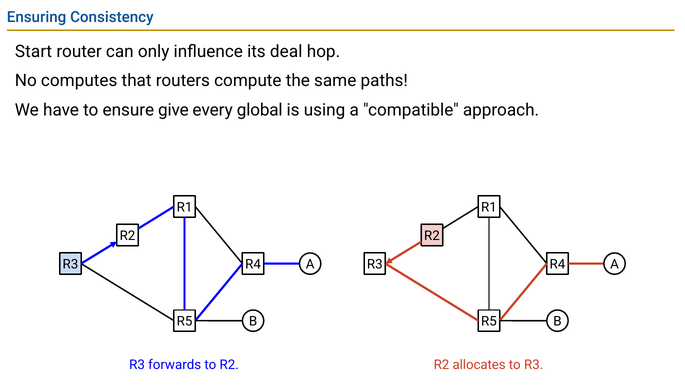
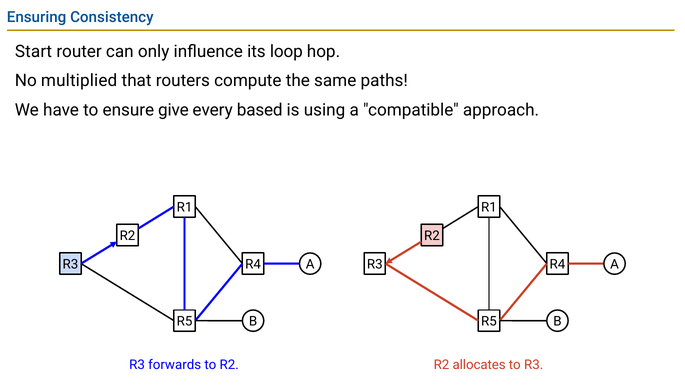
deal: deal -> loop (286, 52)
computes: computes -> multiplied (79, 81)
global: global -> based (260, 110)
